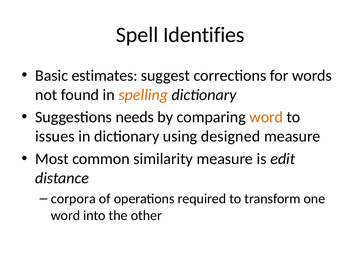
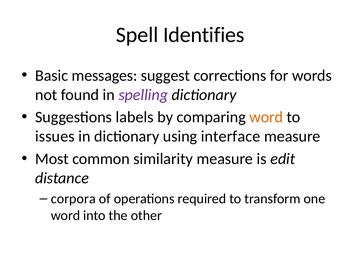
estimates: estimates -> messages (105, 76)
spelling colour: orange -> purple (143, 95)
needs: needs -> labels (135, 117)
designed: designed -> interface (231, 136)
